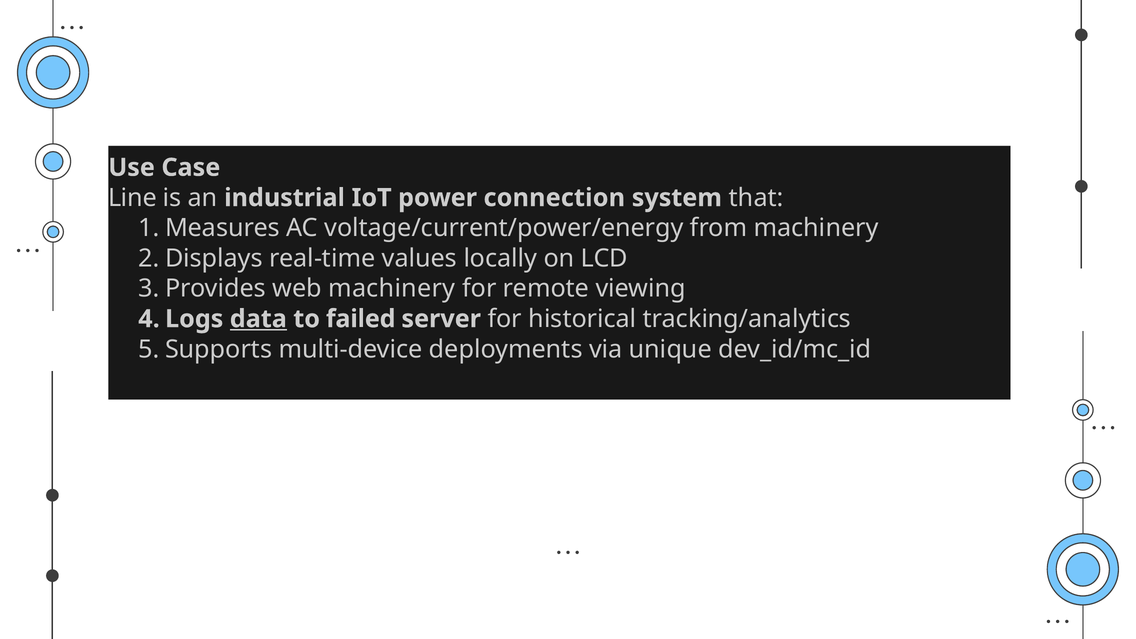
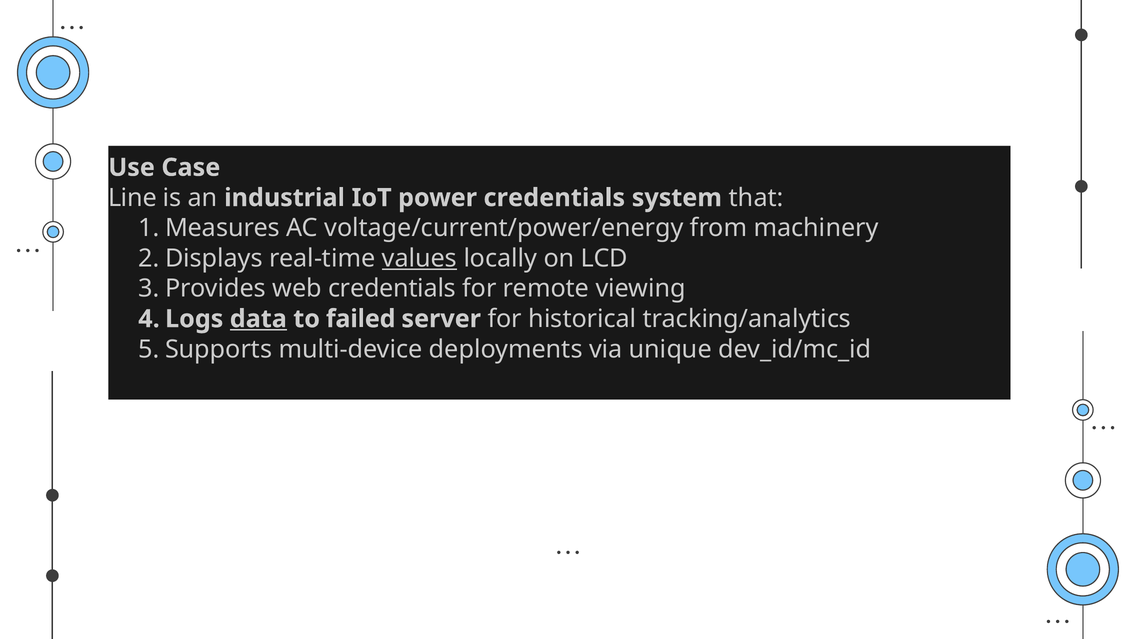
power connection: connection -> credentials (554, 198)
values underline: none -> present (419, 258)
web machinery: machinery -> credentials (392, 289)
